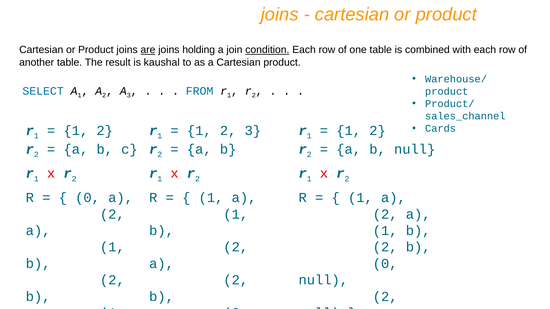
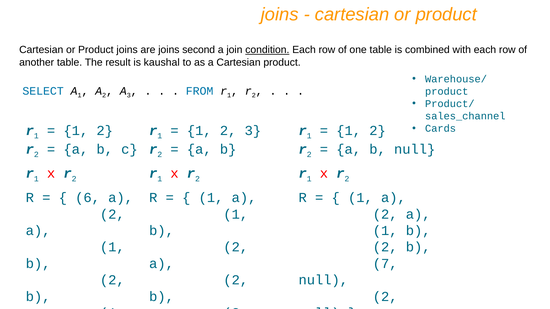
are underline: present -> none (148, 50)
holding: holding -> second (199, 50)
0: 0 -> 6 (88, 198)
0: 0 -> 7 (385, 264)
